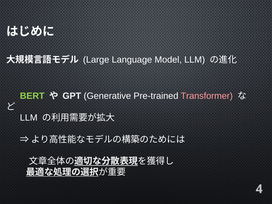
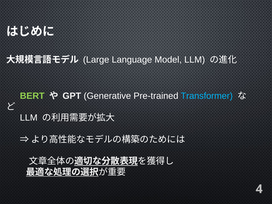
Transformer colour: pink -> light blue (207, 96)
